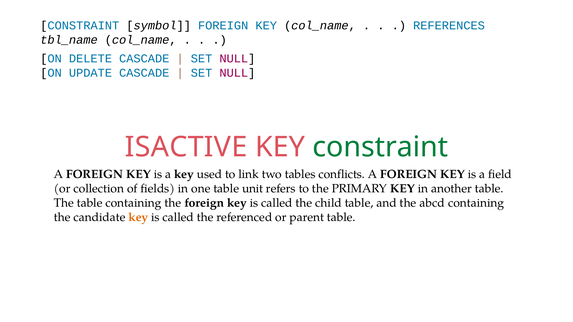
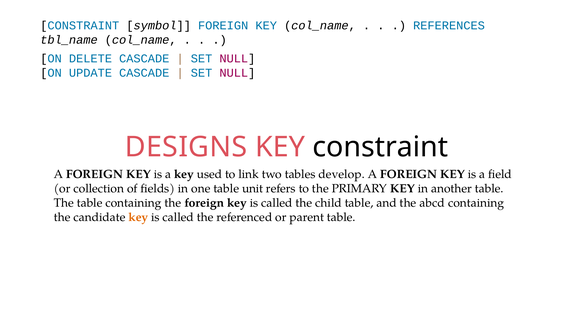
ISACTIVE: ISACTIVE -> DESIGNS (186, 147)
constraint colour: green -> black (380, 147)
conflicts: conflicts -> develop (342, 174)
